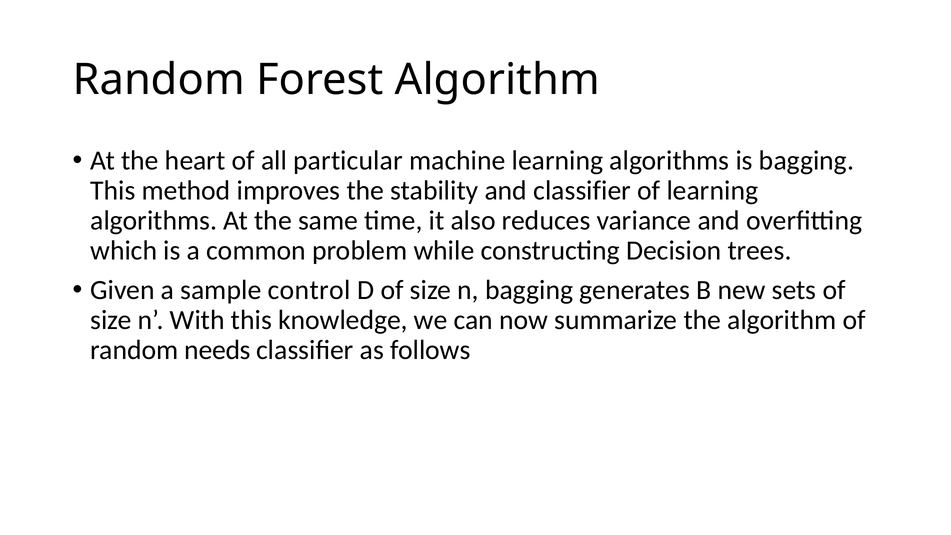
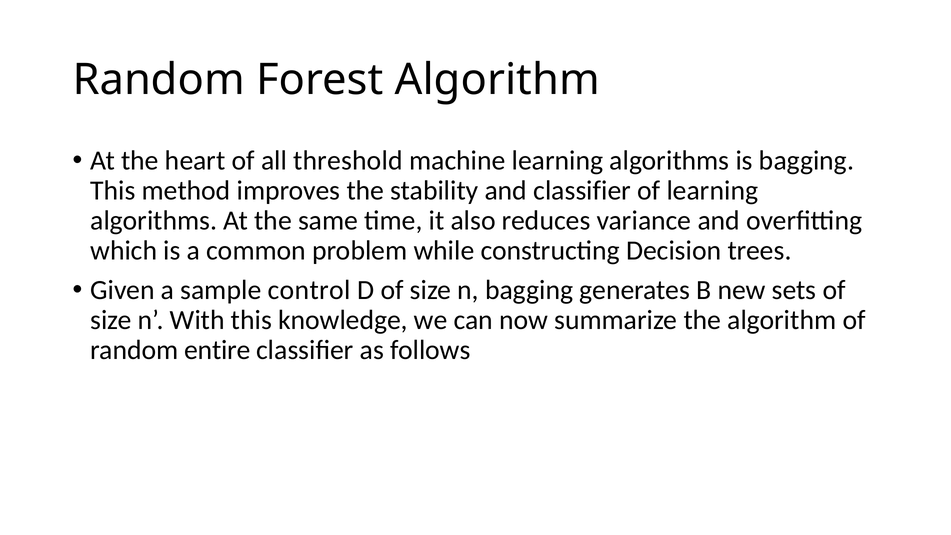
particular: particular -> threshold (348, 161)
needs: needs -> entire (217, 350)
